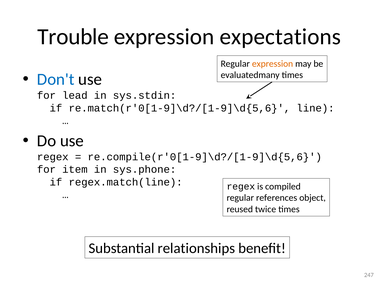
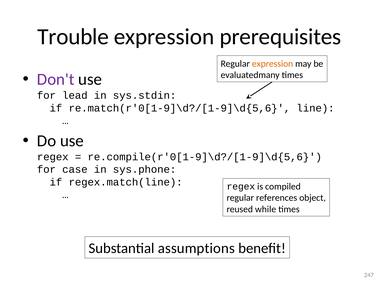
expectations: expectations -> prerequisites (280, 37)
Don't colour: blue -> purple (56, 80)
item: item -> case (75, 170)
twice: twice -> while (266, 209)
relationships: relationships -> assumptions (196, 249)
